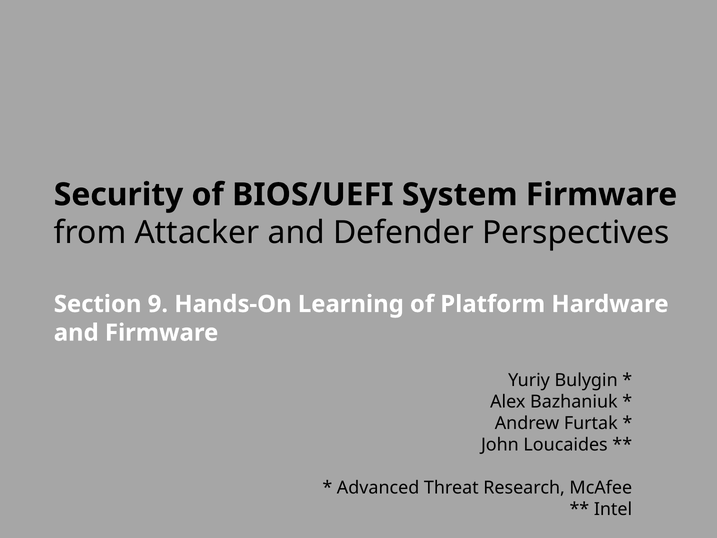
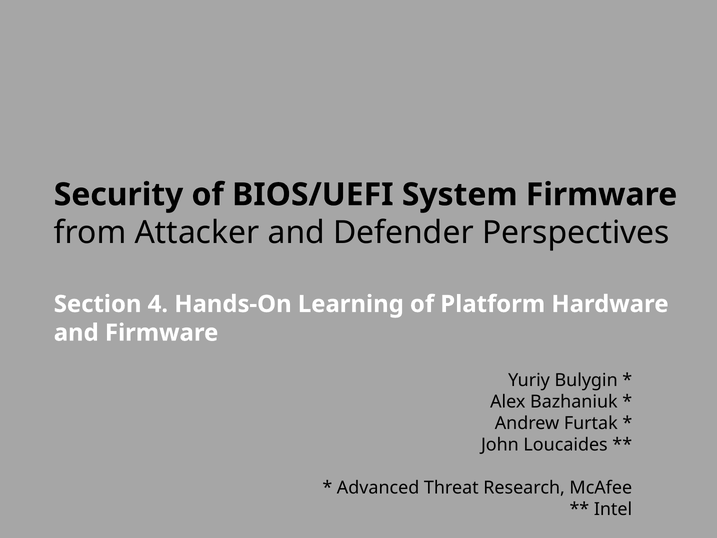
9: 9 -> 4 (158, 304)
